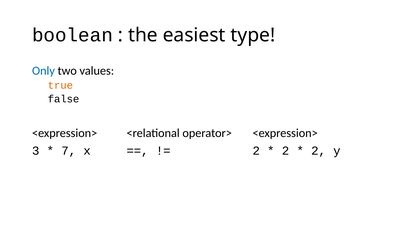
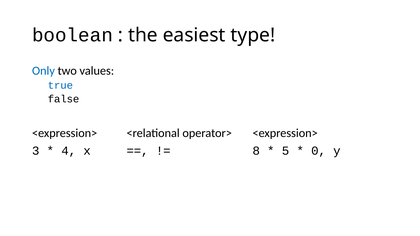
true colour: orange -> blue (60, 85)
7: 7 -> 4 (69, 151)
2: 2 -> 8 (256, 151)
2: 2 -> 5 (286, 151)
2: 2 -> 0 (319, 151)
